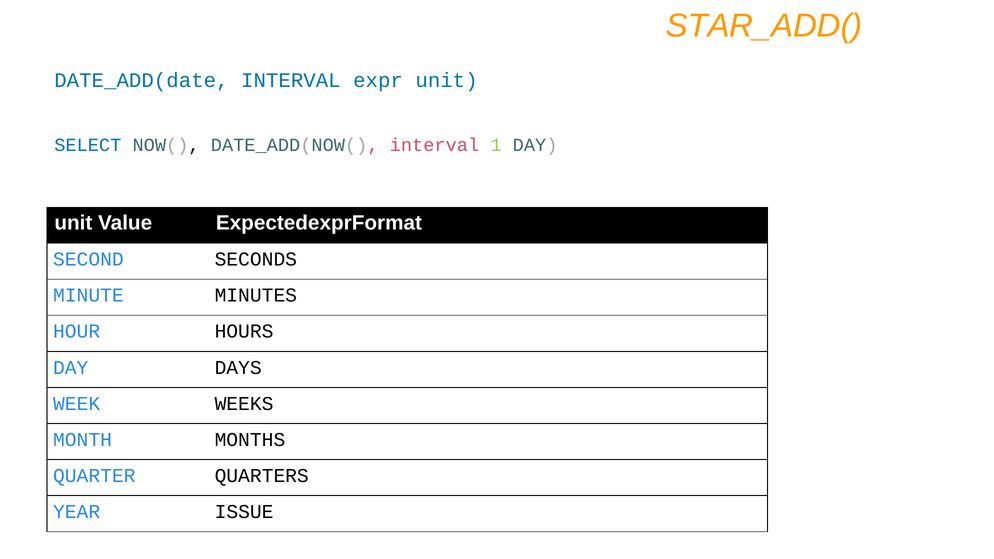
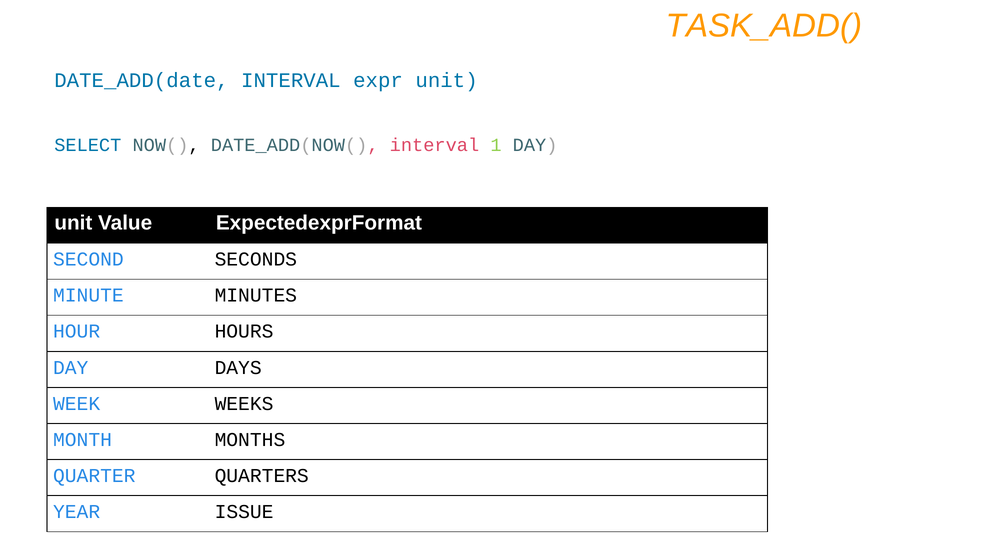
STAR_ADD(: STAR_ADD( -> TASK_ADD( (764, 26)
